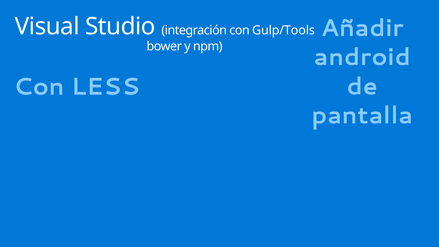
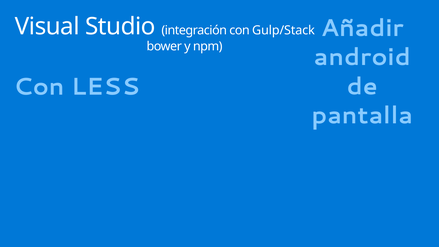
Gulp/Tools: Gulp/Tools -> Gulp/Stack (283, 30)
